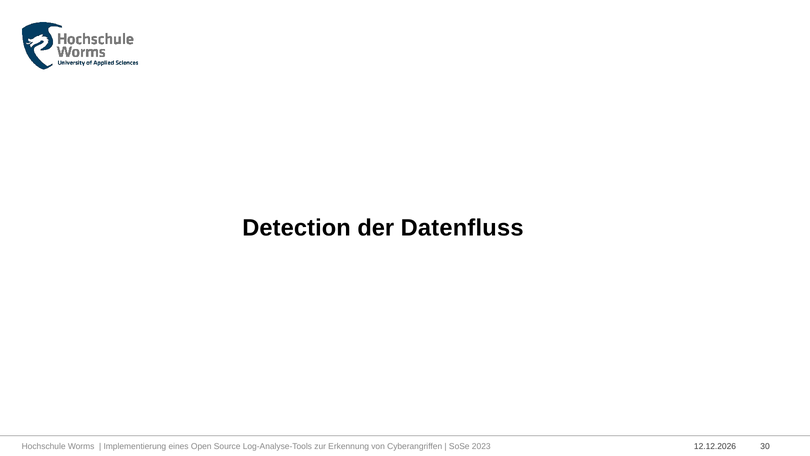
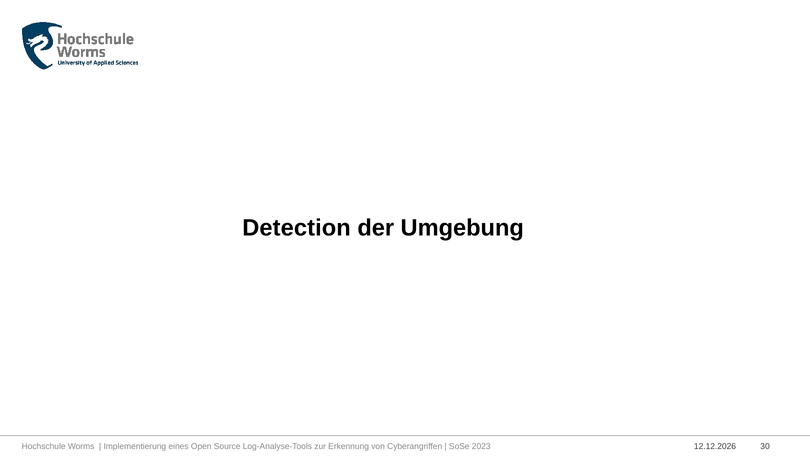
Datenfluss: Datenfluss -> Umgebung (462, 228)
